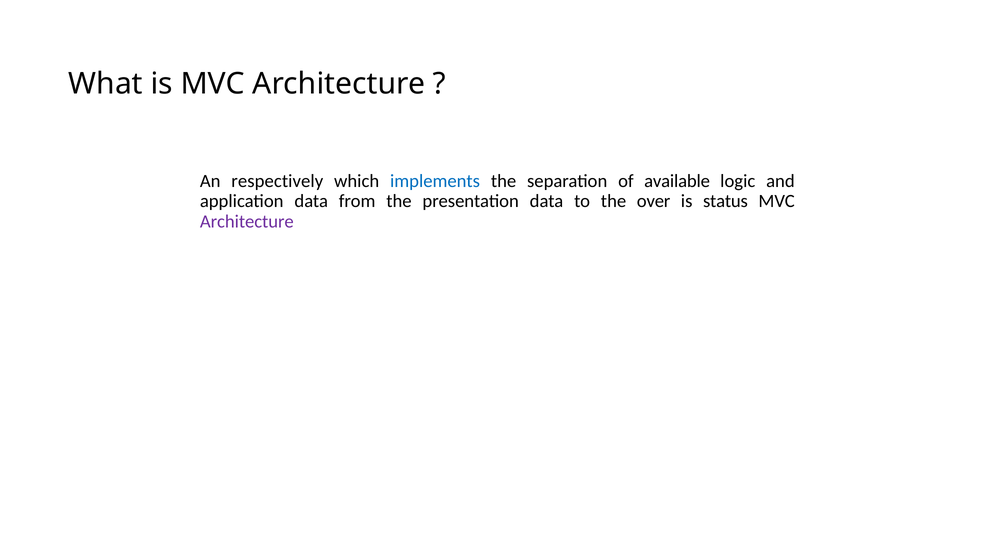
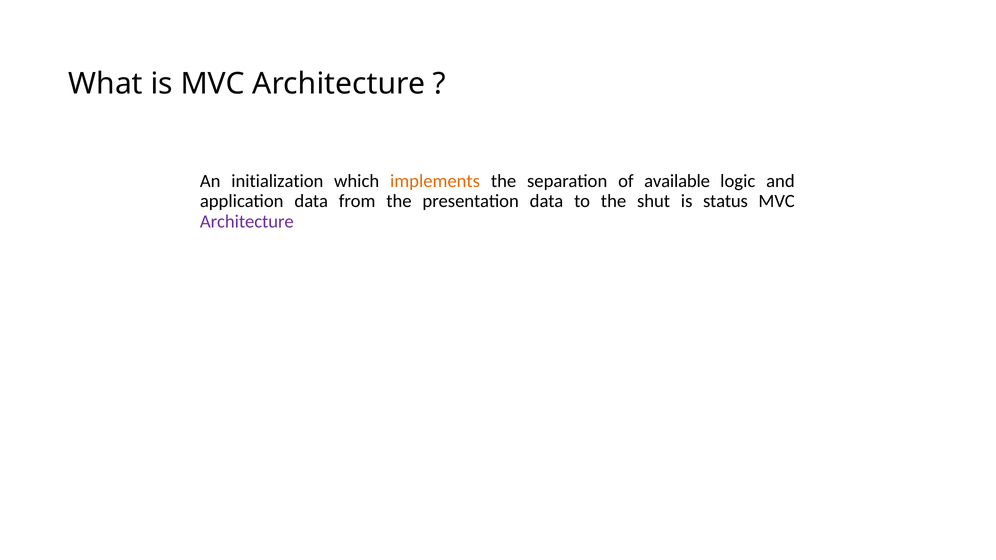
respectively: respectively -> initialization (277, 181)
implements colour: blue -> orange (435, 181)
over: over -> shut (654, 201)
